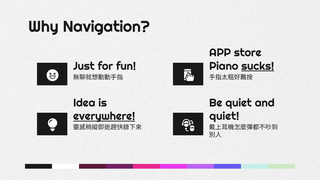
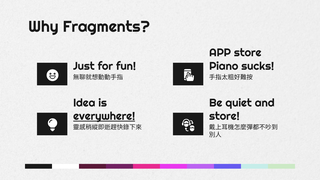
Navigation: Navigation -> Fragments (106, 27)
sucks underline: present -> none (258, 66)
quiet: quiet -> store (224, 116)
